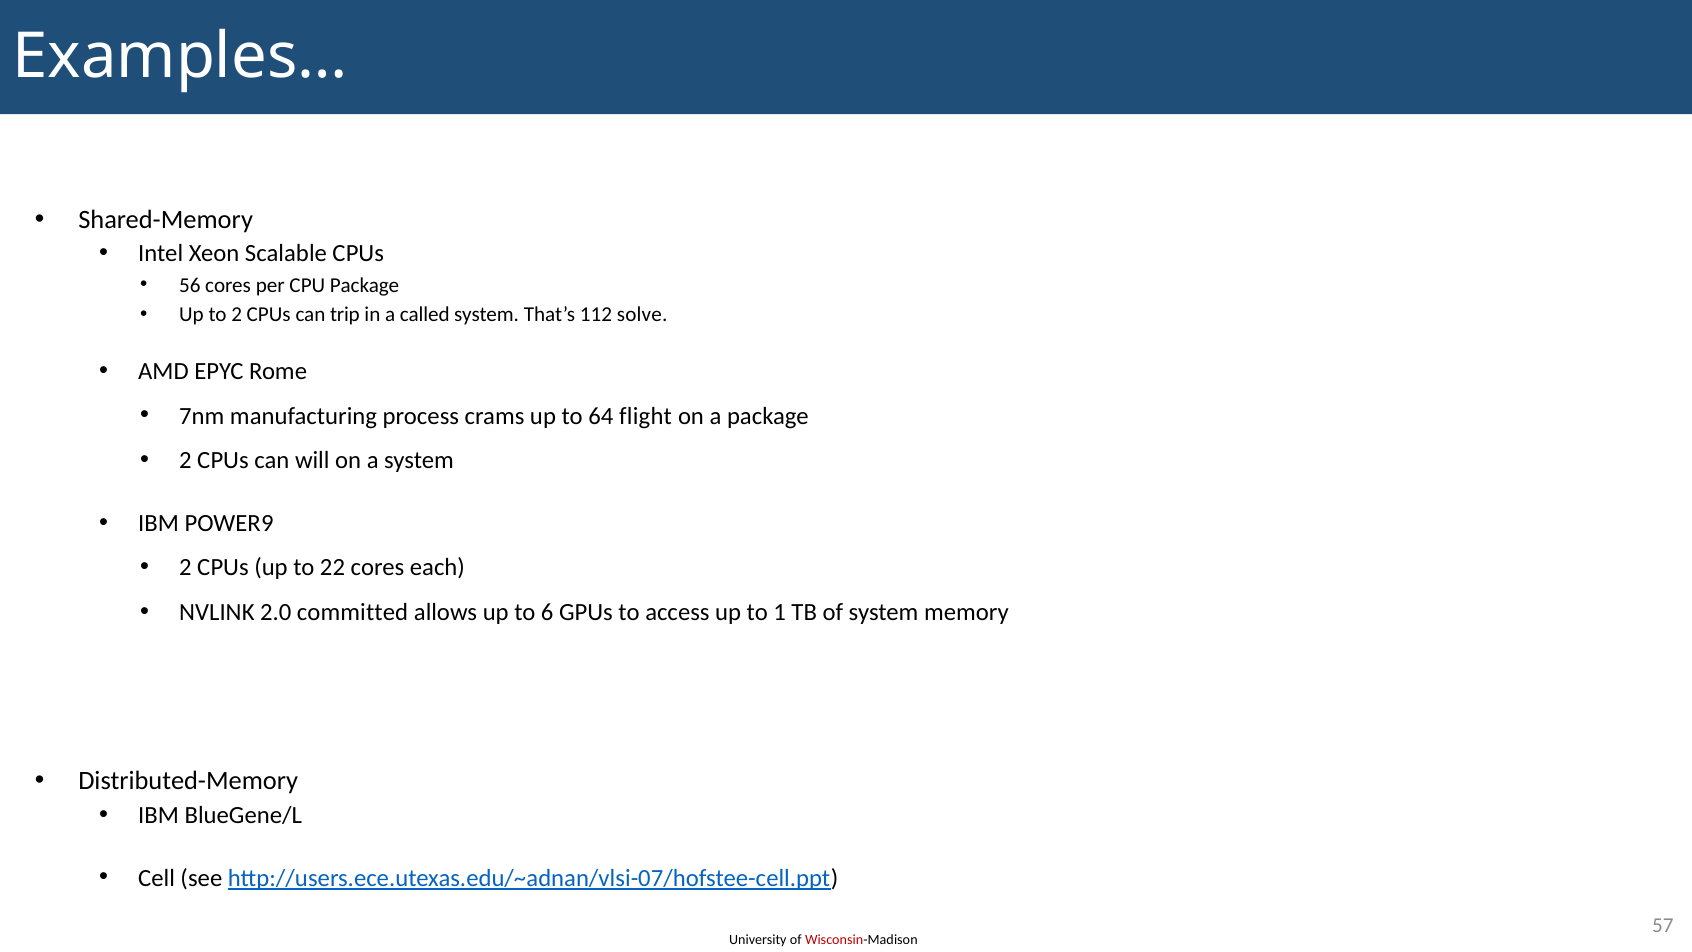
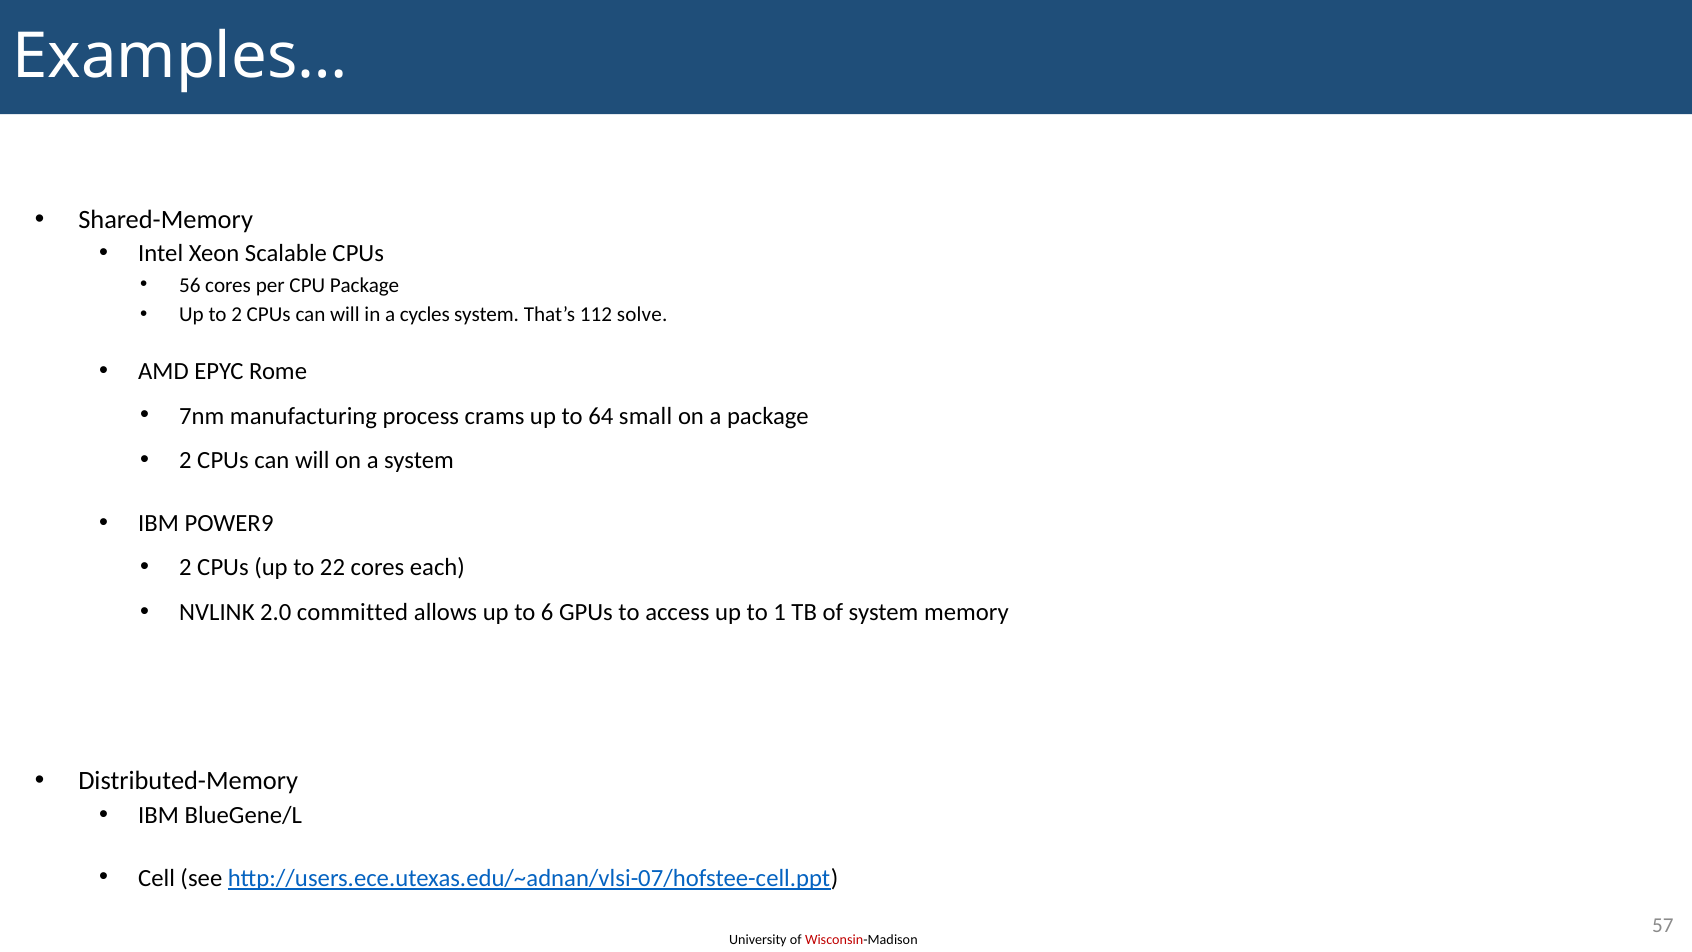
trip: trip -> will (345, 315)
called: called -> cycles (425, 315)
flight: flight -> small (646, 416)
